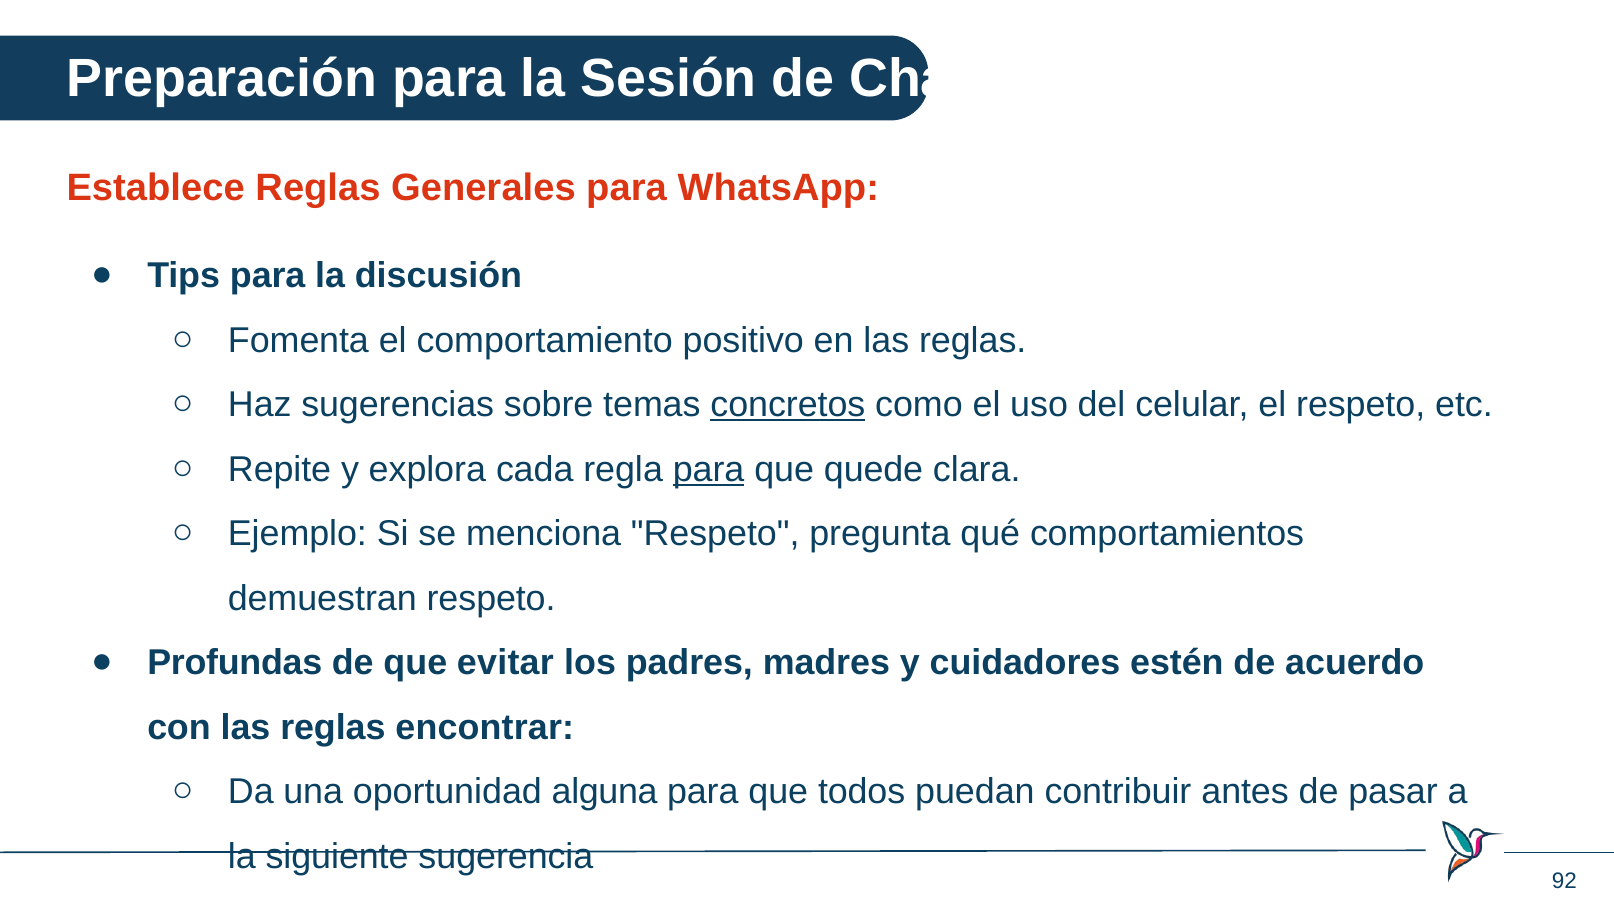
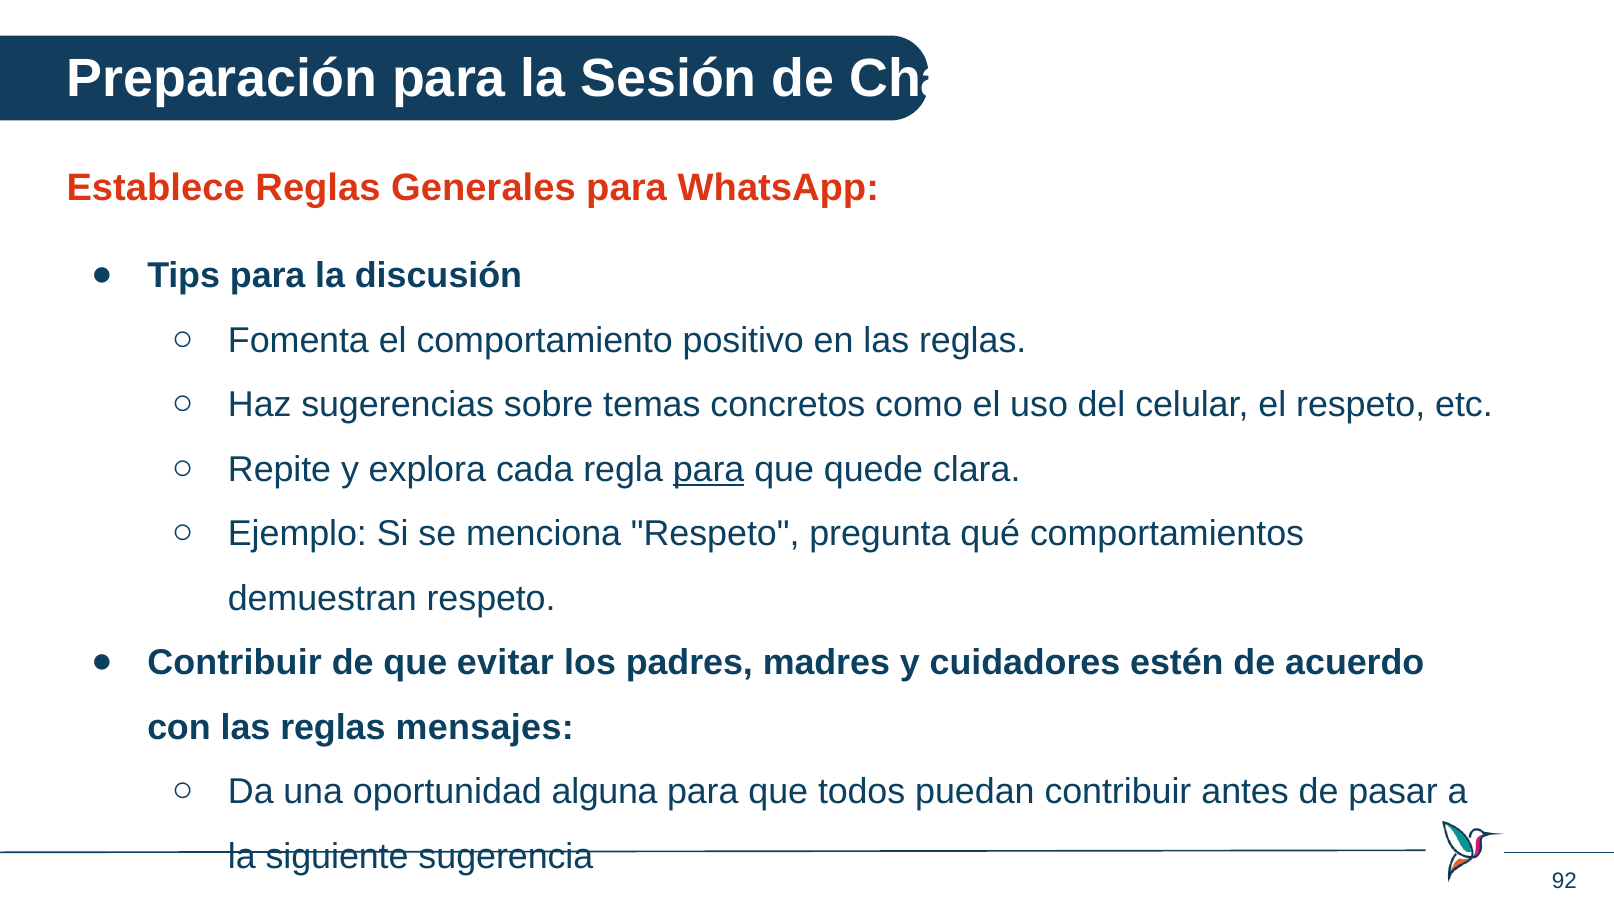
concretos underline: present -> none (788, 405)
Profundas: Profundas -> Contribuir (235, 663)
encontrar: encontrar -> mensajes (485, 727)
